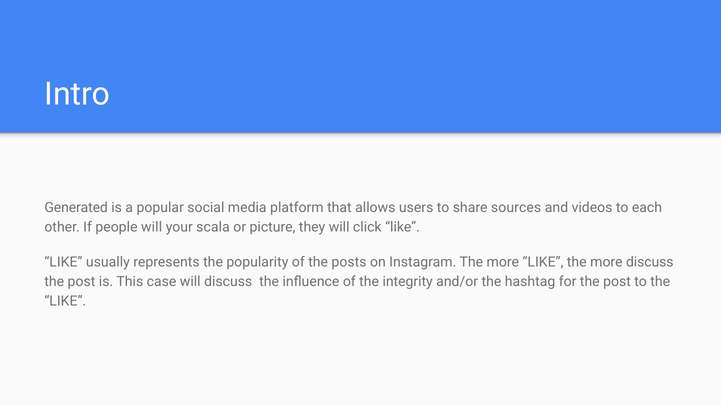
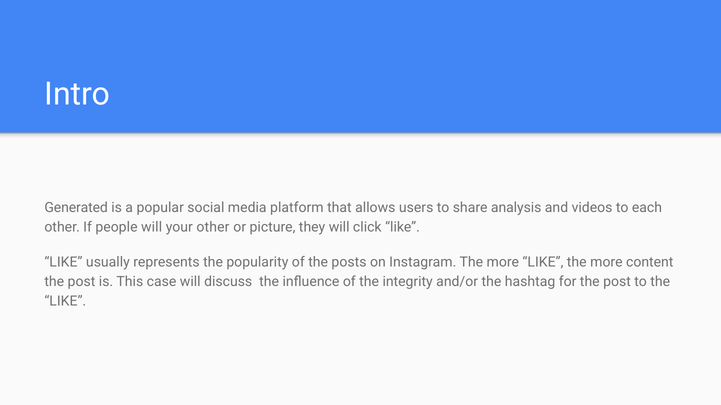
sources: sources -> analysis (516, 208)
your scala: scala -> other (213, 227)
more discuss: discuss -> content (650, 263)
